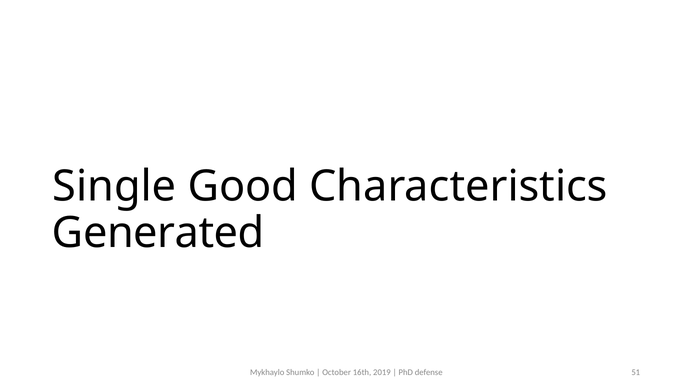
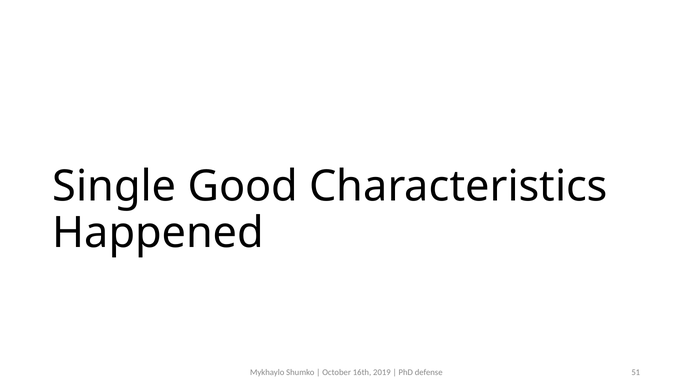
Generated: Generated -> Happened (158, 233)
